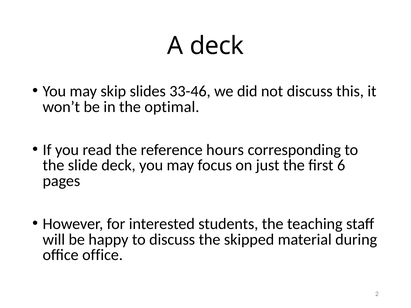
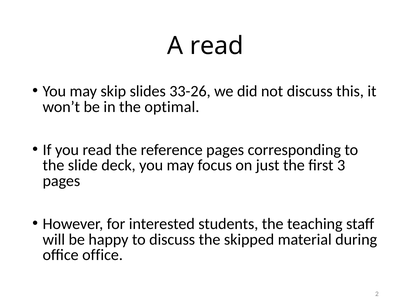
A deck: deck -> read (217, 46)
33-46: 33-46 -> 33-26 (190, 91)
reference hours: hours -> pages (225, 150)
6: 6 -> 3 (341, 165)
